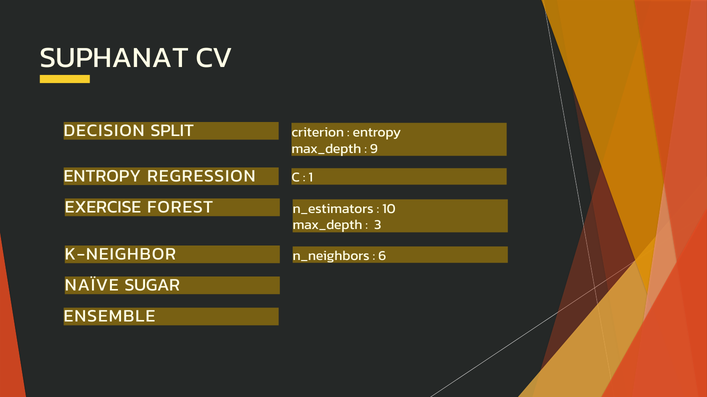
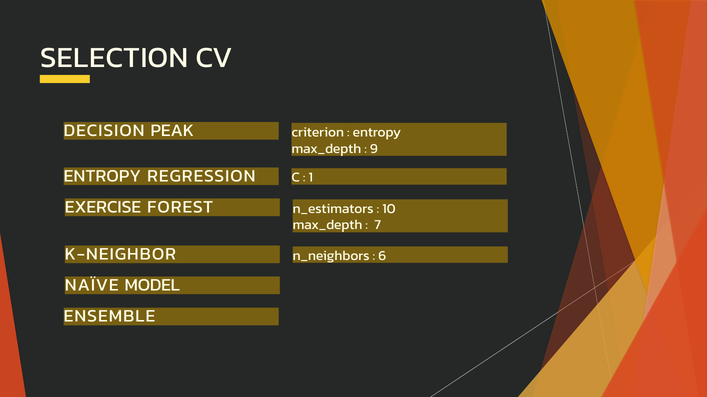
SUPHANAT: SUPHANAT -> SELECTION (114, 58)
SPLIT: SPLIT -> PEAK (172, 131)
3: 3 -> 7 (378, 225)
SUGAR: SUGAR -> MODEL (152, 285)
